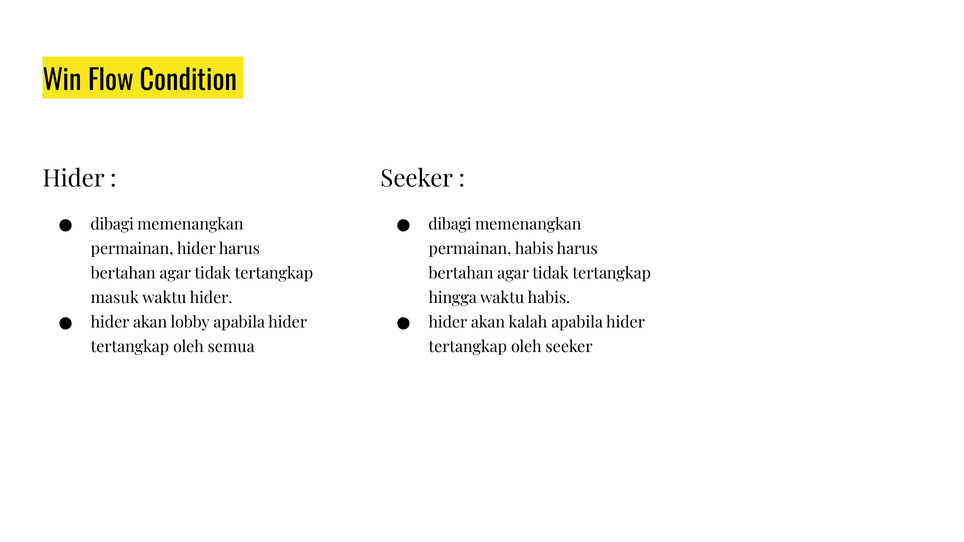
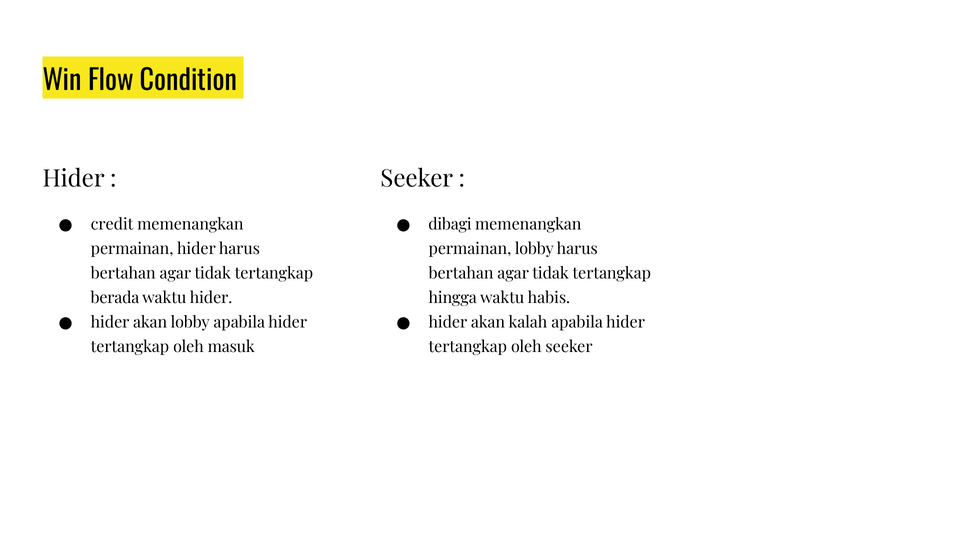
dibagi: dibagi -> credit (112, 224)
permainan habis: habis -> lobby (534, 249)
masuk: masuk -> berada (115, 298)
semua: semua -> masuk (231, 347)
